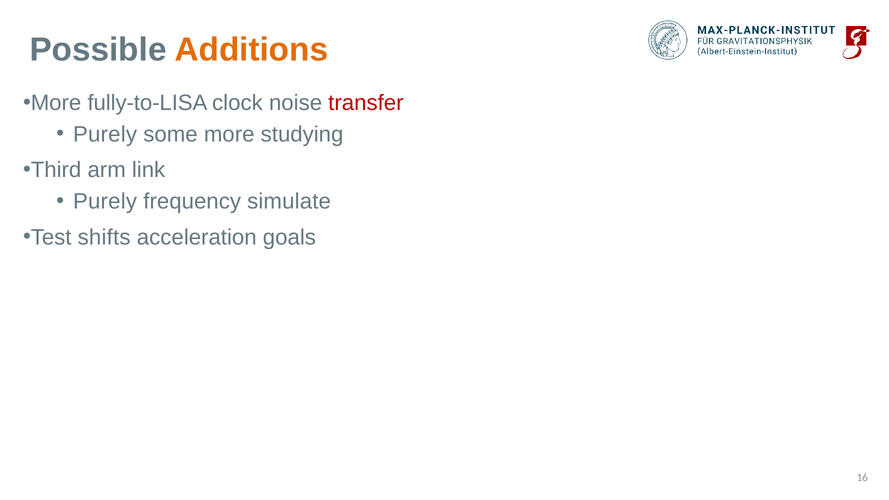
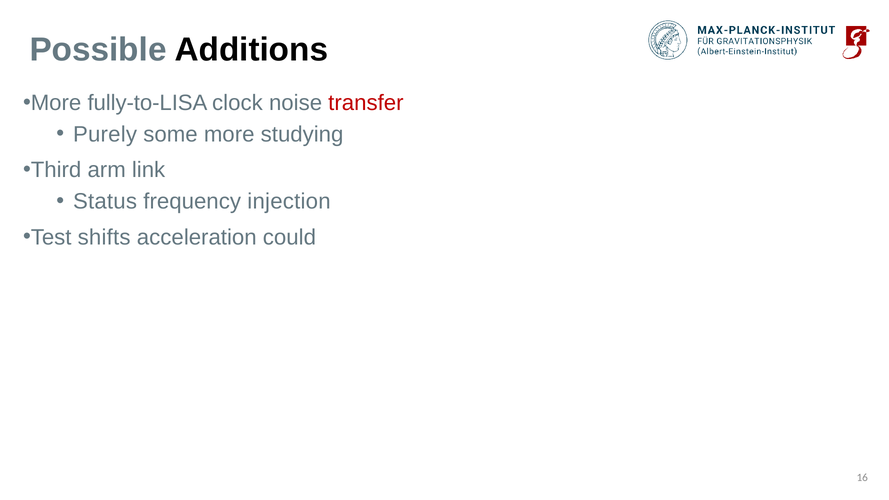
Additions colour: orange -> black (251, 50)
Purely: Purely -> Status (105, 201)
simulate: simulate -> injection (289, 201)
goals: goals -> could (289, 237)
